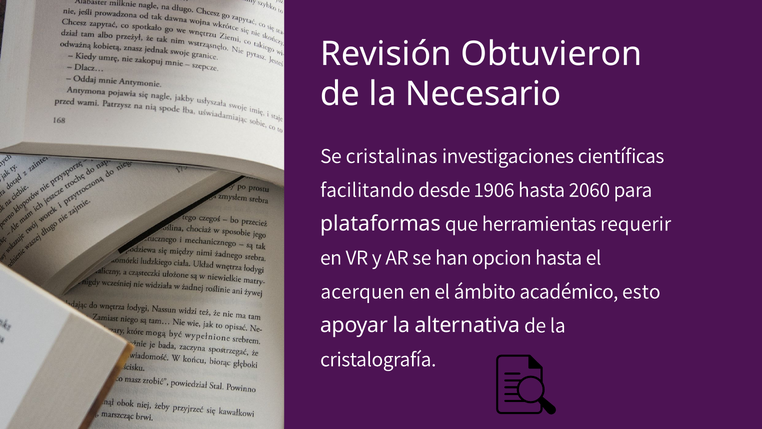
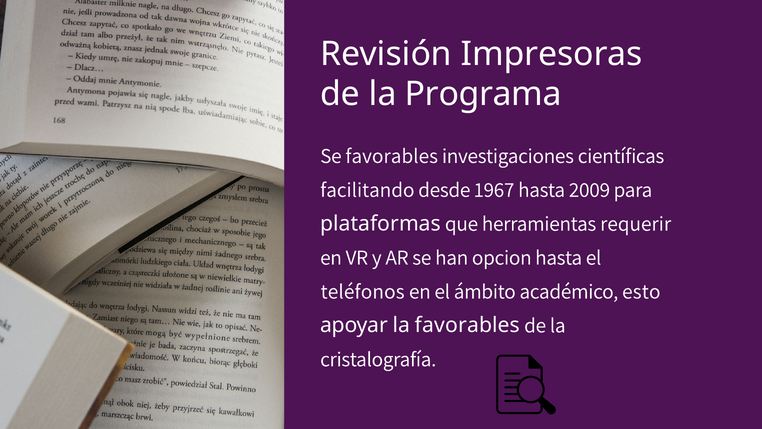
Obtuvieron: Obtuvieron -> Impresoras (552, 54)
Necesario: Necesario -> Programa (483, 94)
Se cristalinas: cristalinas -> favorables (392, 156)
1906: 1906 -> 1967 (494, 190)
2060: 2060 -> 2009 (589, 190)
acerquen: acerquen -> teléfonos (363, 291)
la alternativa: alternativa -> favorables (468, 325)
